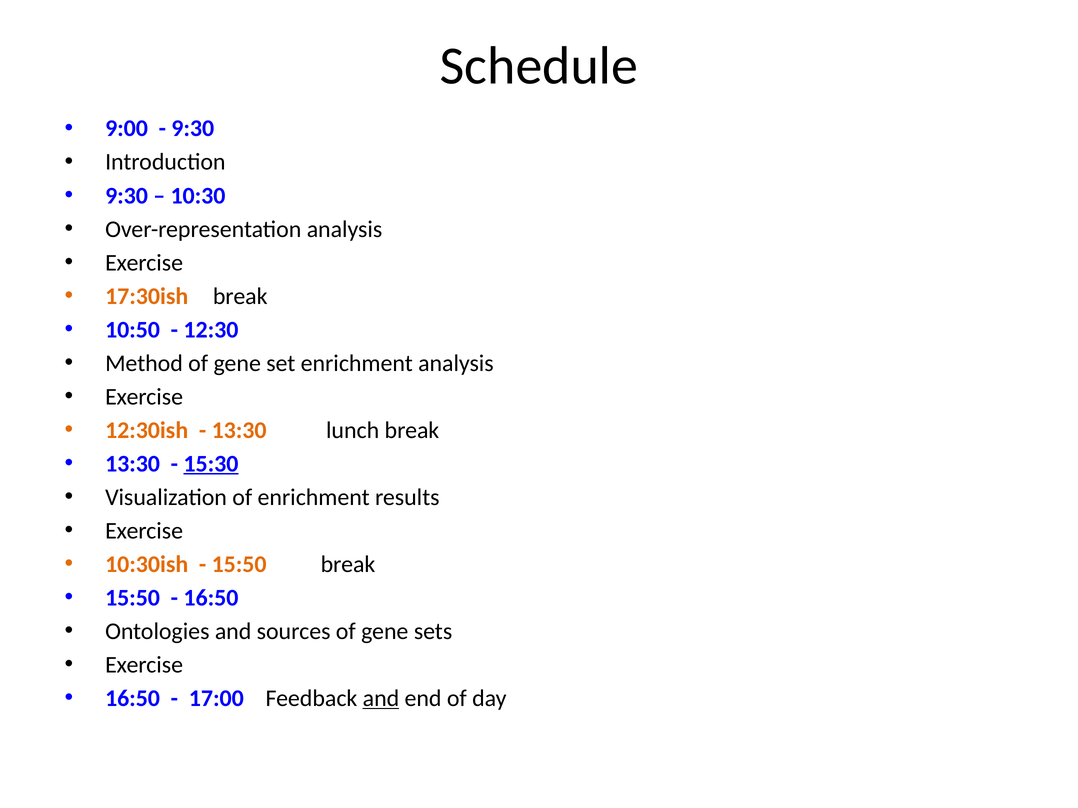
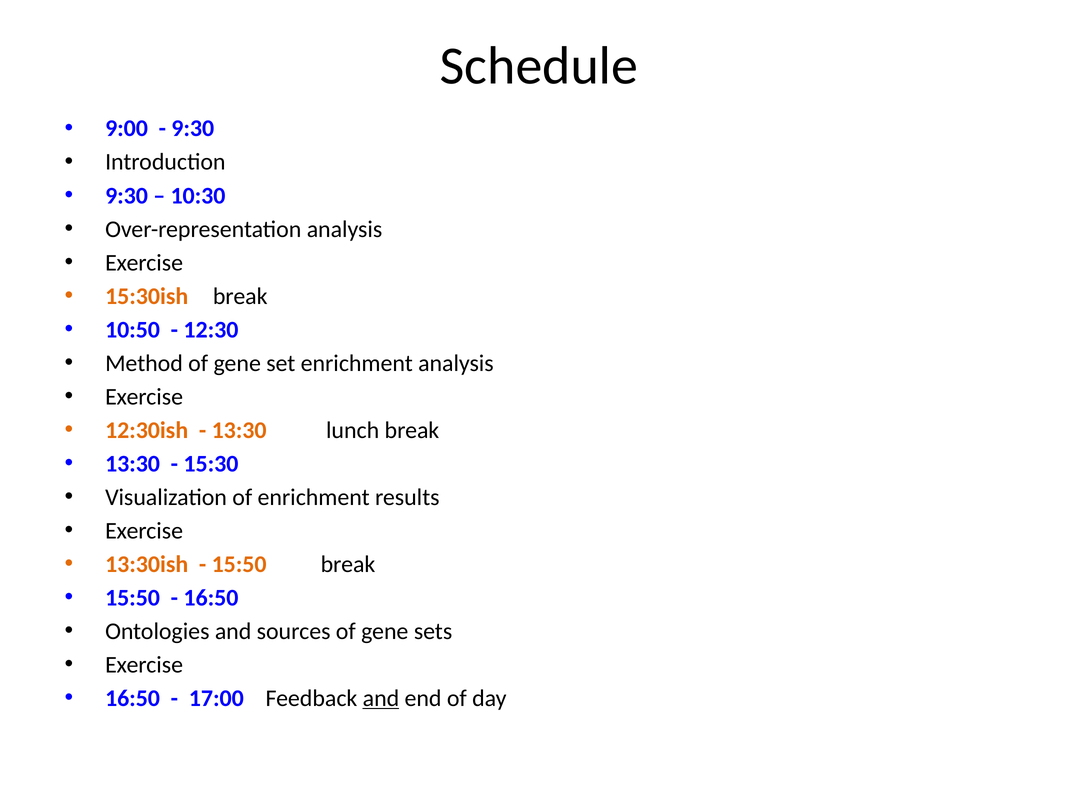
17:30ish: 17:30ish -> 15:30ish (147, 296)
15:30 underline: present -> none (211, 464)
10:30ish: 10:30ish -> 13:30ish (147, 565)
